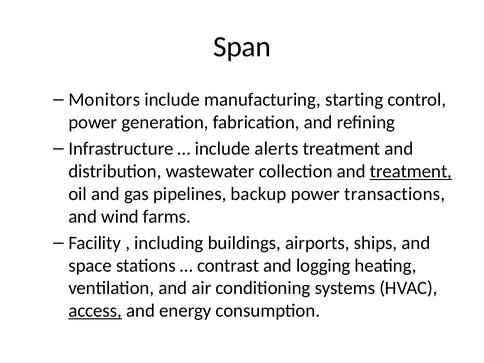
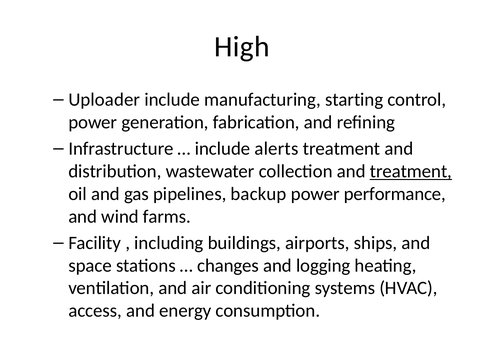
Span: Span -> High (242, 47)
Monitors: Monitors -> Uploader (104, 100)
transactions: transactions -> performance (395, 194)
contrast: contrast -> changes (228, 265)
access underline: present -> none (95, 311)
